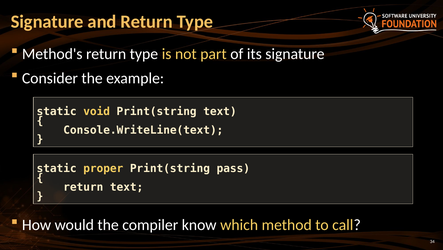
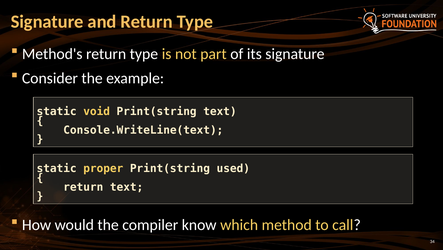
pass: pass -> used (233, 168)
